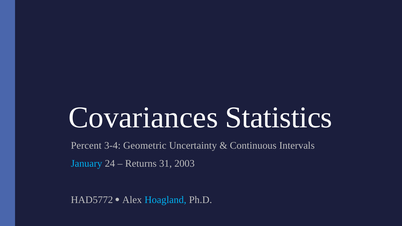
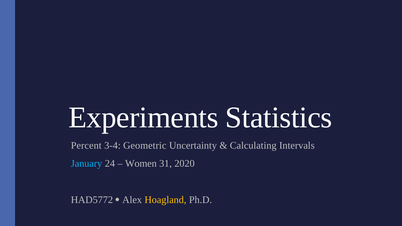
Covariances: Covariances -> Experiments (143, 118)
Continuous: Continuous -> Calculating (253, 146)
Returns: Returns -> Women (141, 164)
2003: 2003 -> 2020 (185, 164)
Hoagland colour: light blue -> yellow (165, 200)
